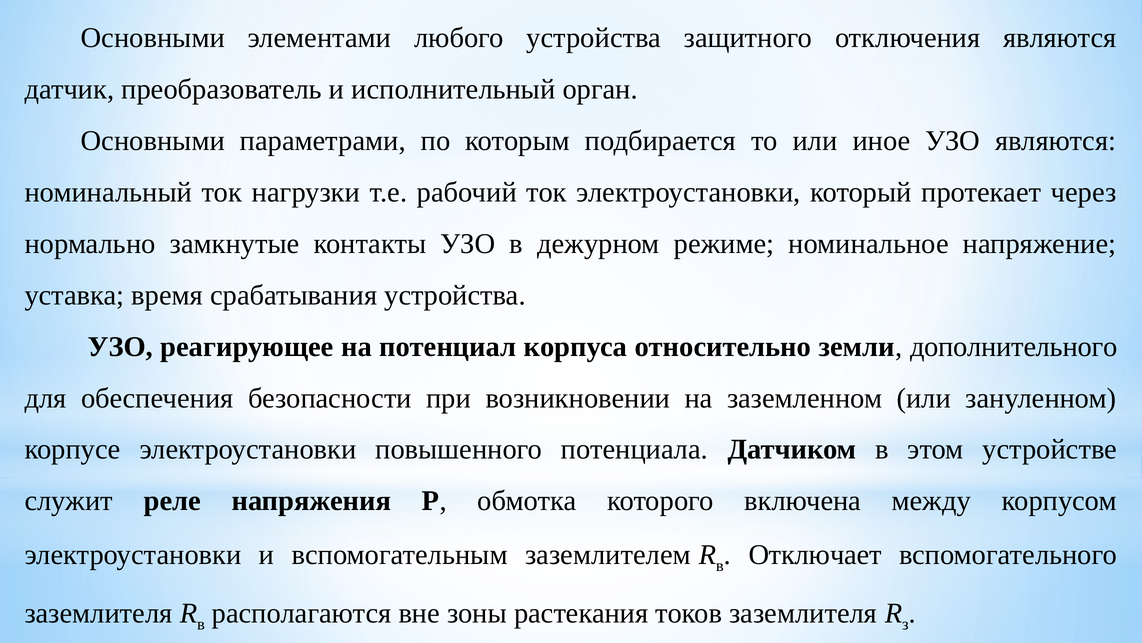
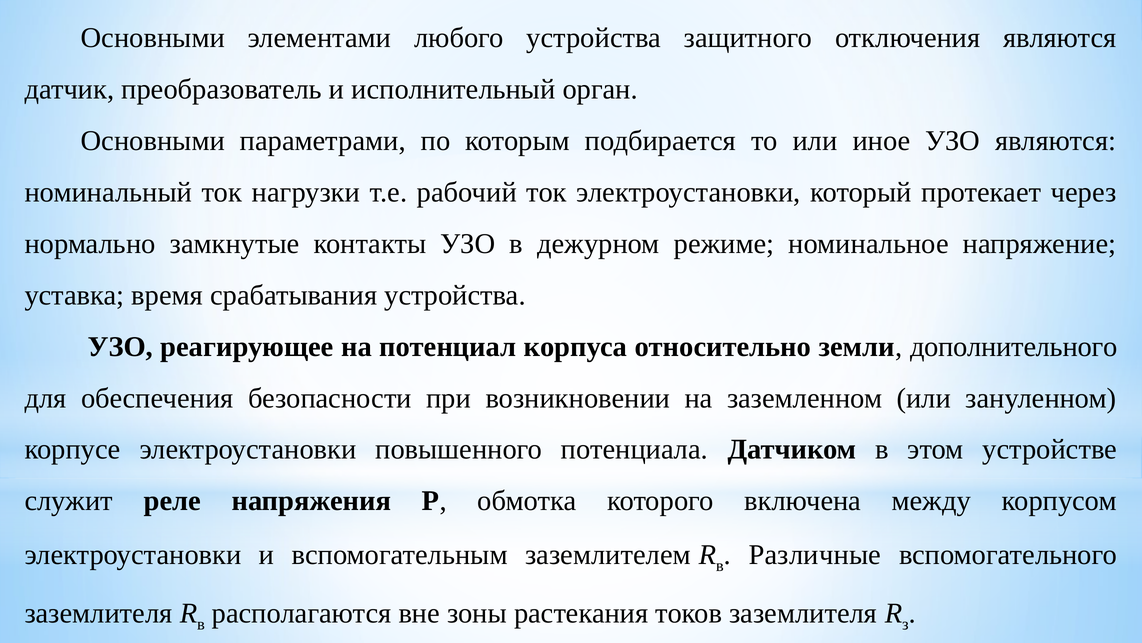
Отключает: Отключает -> Различные (815, 554)
